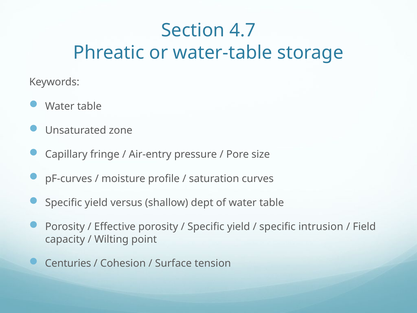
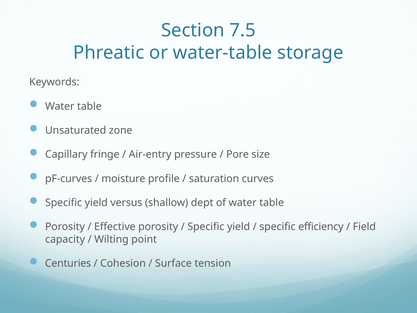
4.7: 4.7 -> 7.5 (243, 30)
intrusion: intrusion -> efficiency (321, 227)
